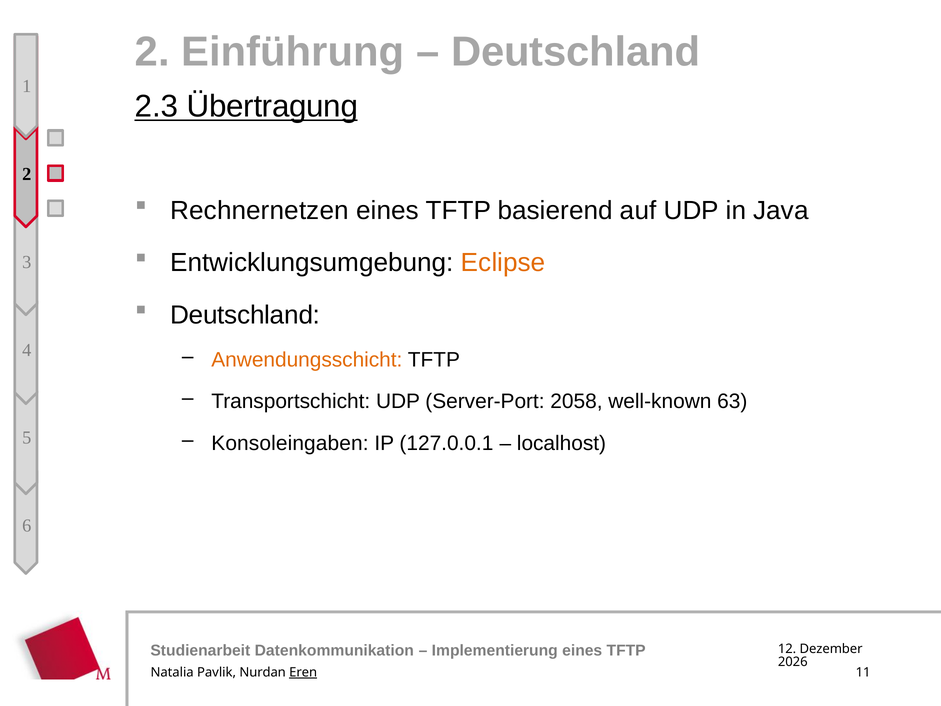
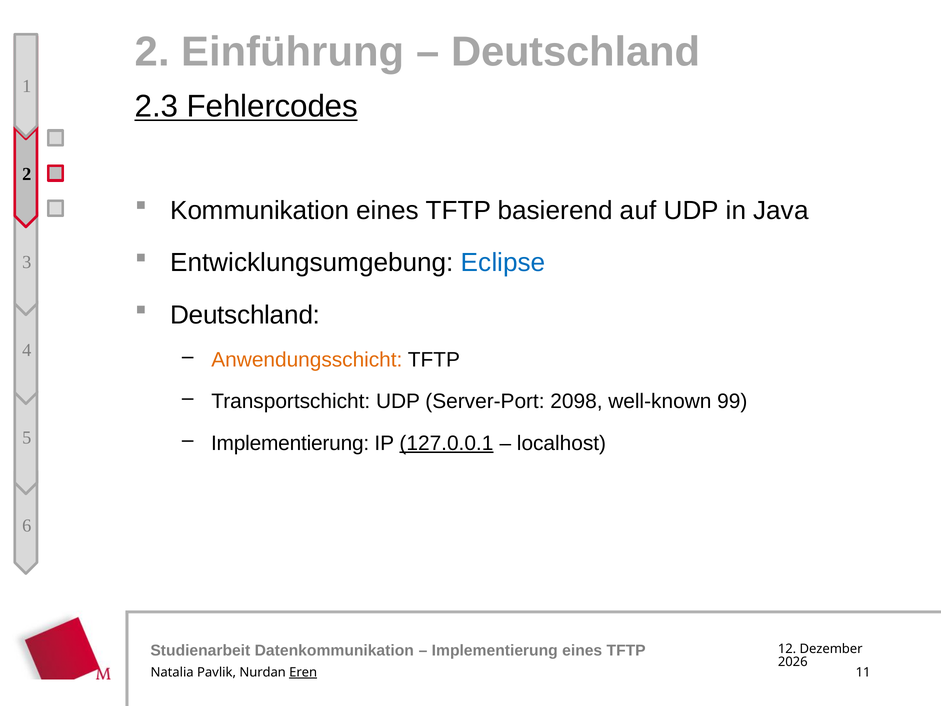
Übertragung: Übertragung -> Fehlercodes (272, 106)
Rechnernetzen: Rechnernetzen -> Kommunikation (260, 210)
Eclipse colour: orange -> blue (503, 263)
2058: 2058 -> 2098 (576, 401)
63: 63 -> 99 (732, 401)
Konsoleingaben: Konsoleingaben -> Implementierung (290, 443)
127.0.0.1 underline: none -> present (446, 443)
